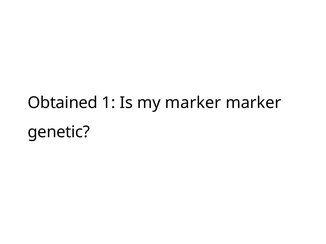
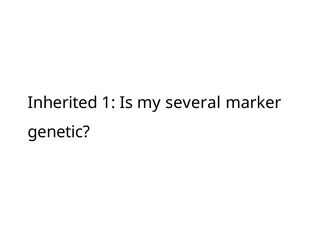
Obtained: Obtained -> Inherited (63, 103)
my marker: marker -> several (193, 103)
